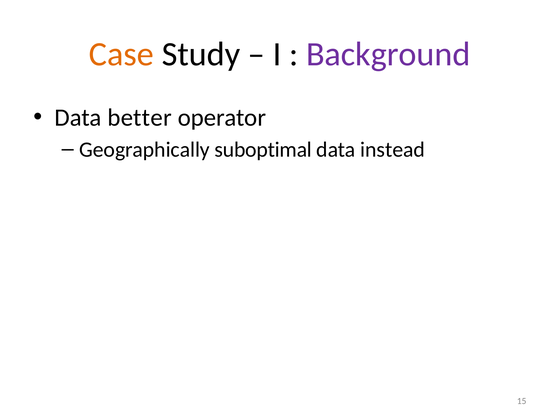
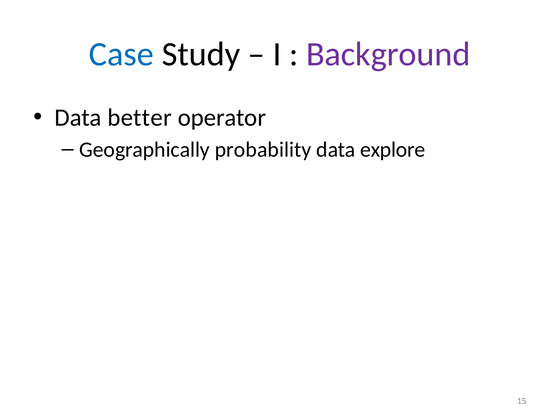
Case colour: orange -> blue (121, 54)
suboptimal: suboptimal -> probability (263, 150)
instead: instead -> explore (393, 150)
